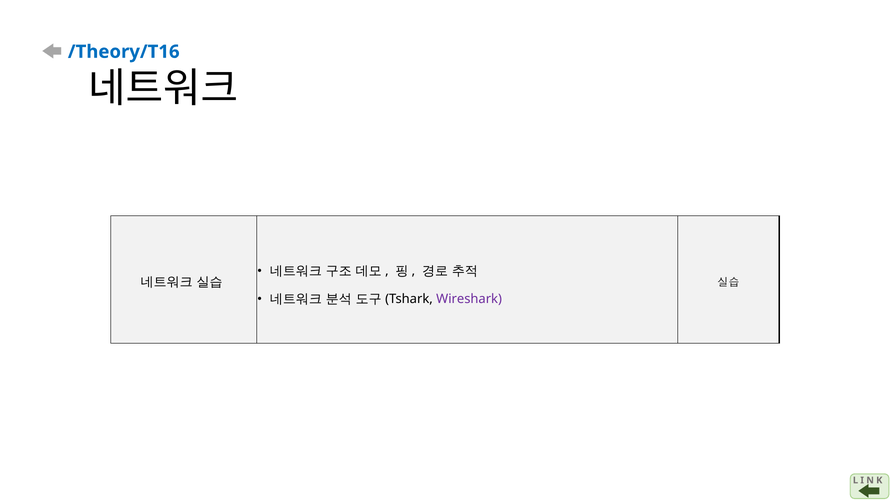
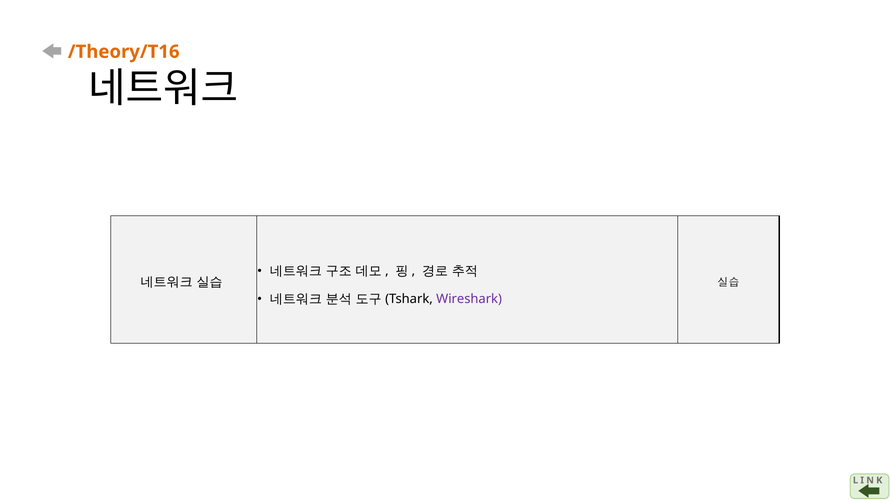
/Theory/T16 colour: blue -> orange (124, 52)
